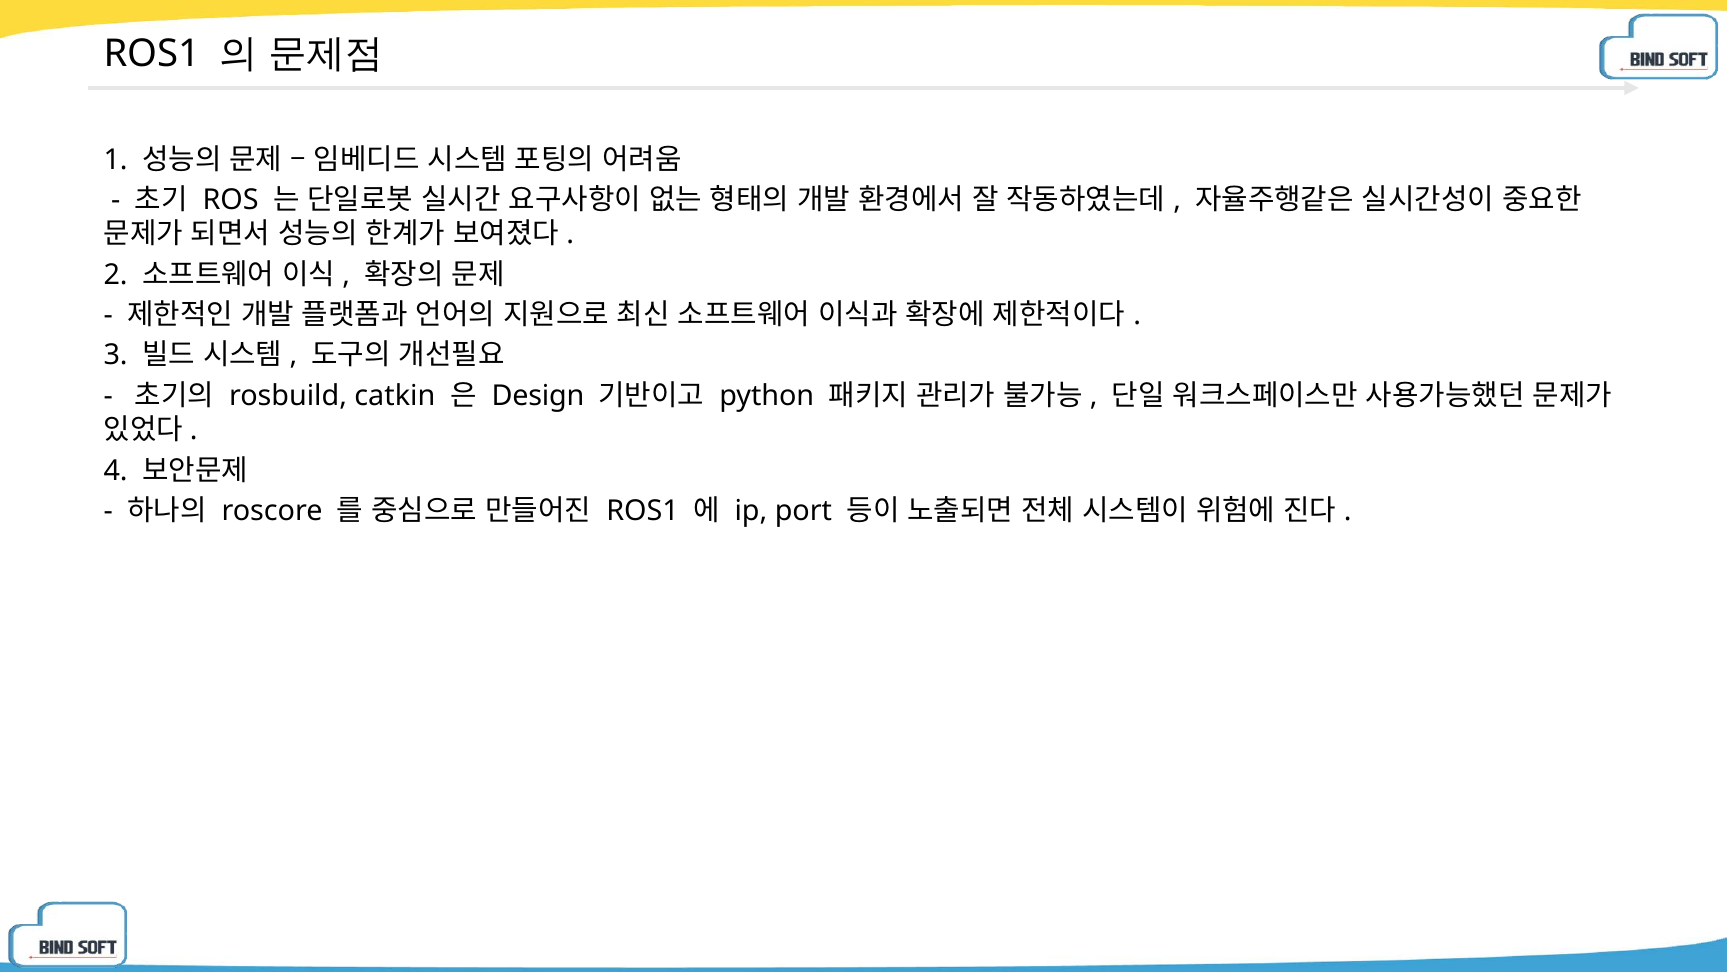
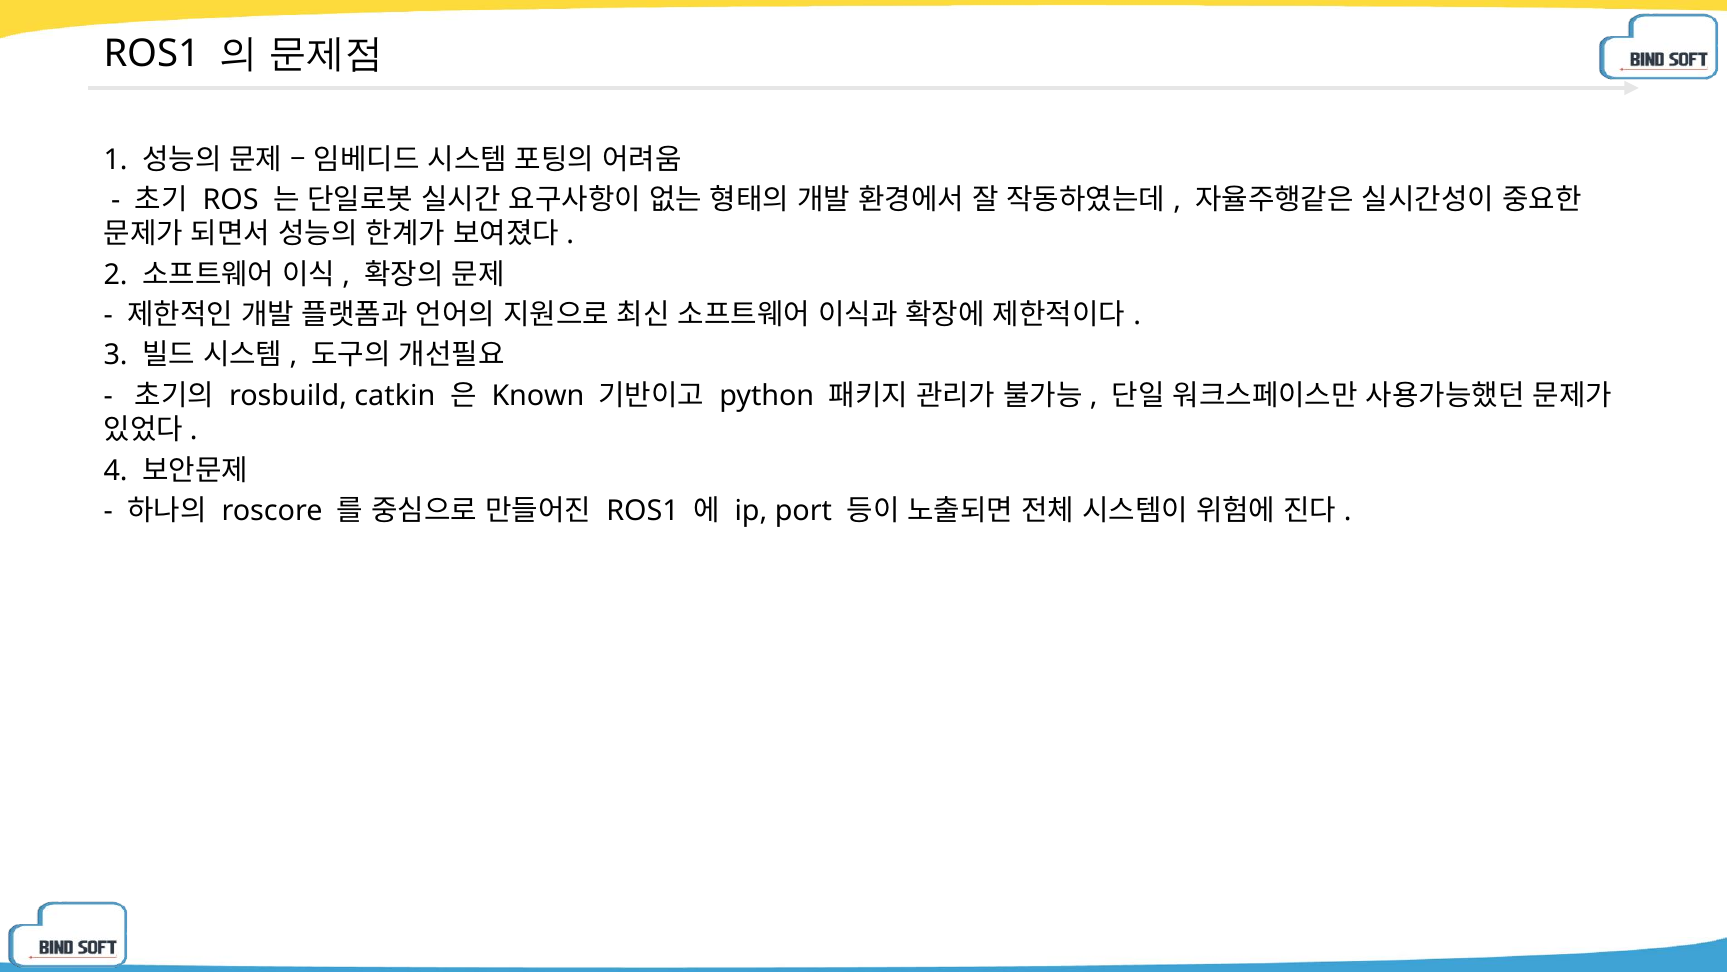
Design: Design -> Known (538, 396)
